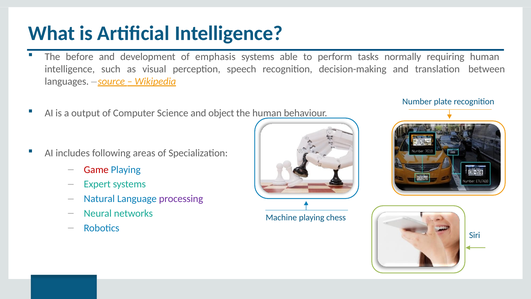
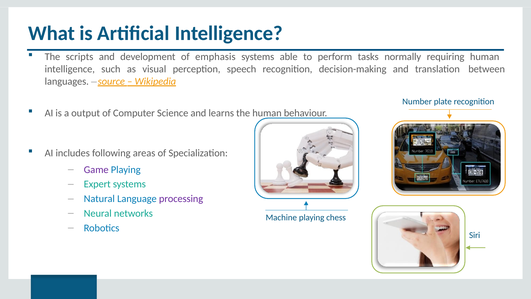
before: before -> scripts (80, 57)
object: object -> learns (221, 113)
Game colour: red -> purple (96, 169)
